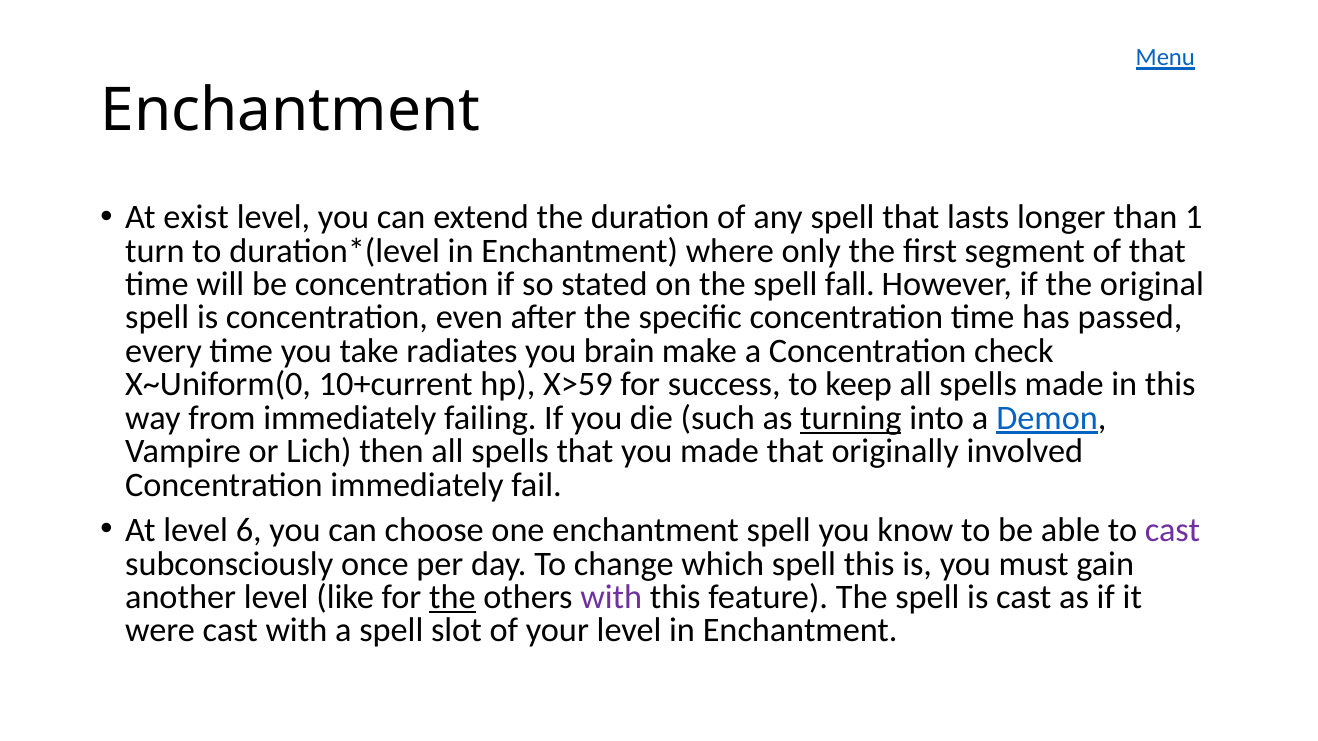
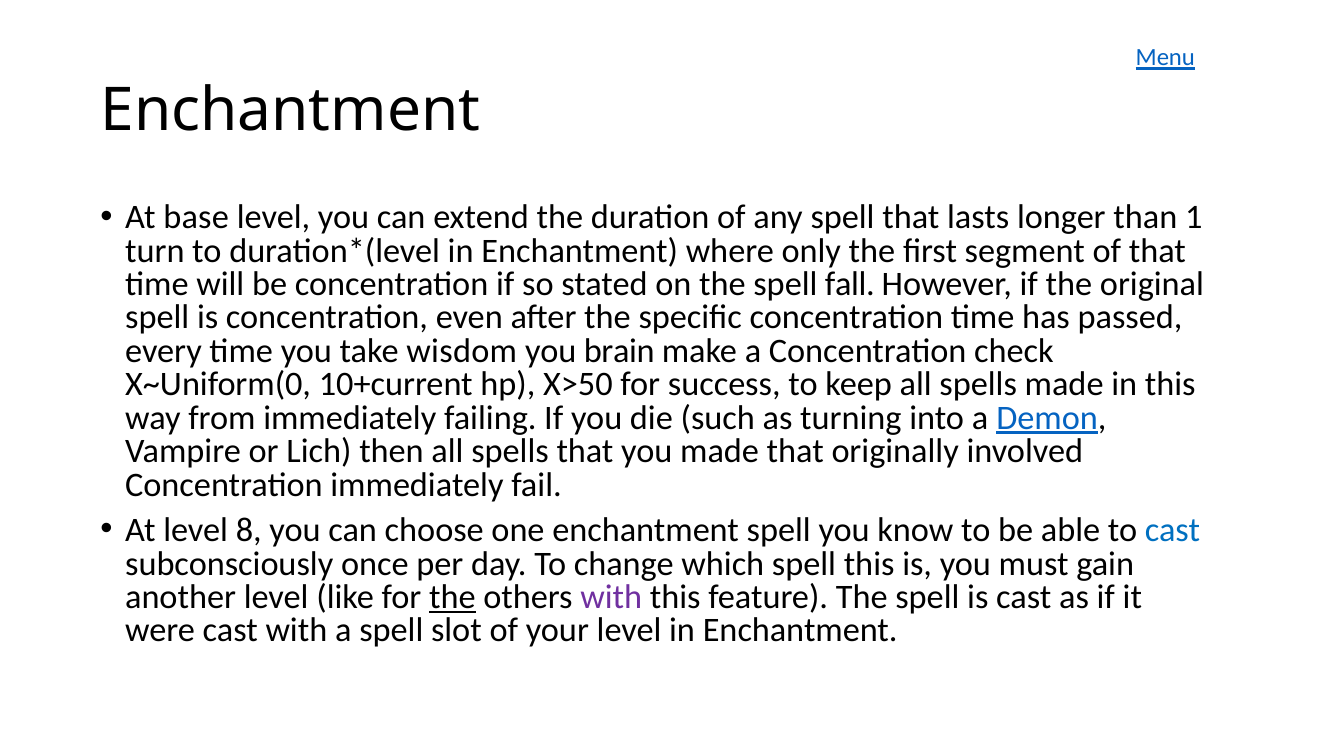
exist: exist -> base (196, 218)
radiates: radiates -> wisdom (462, 351)
X>59: X>59 -> X>50 (578, 384)
turning underline: present -> none (851, 418)
6: 6 -> 8 (249, 531)
cast colour: purple -> blue (1173, 531)
